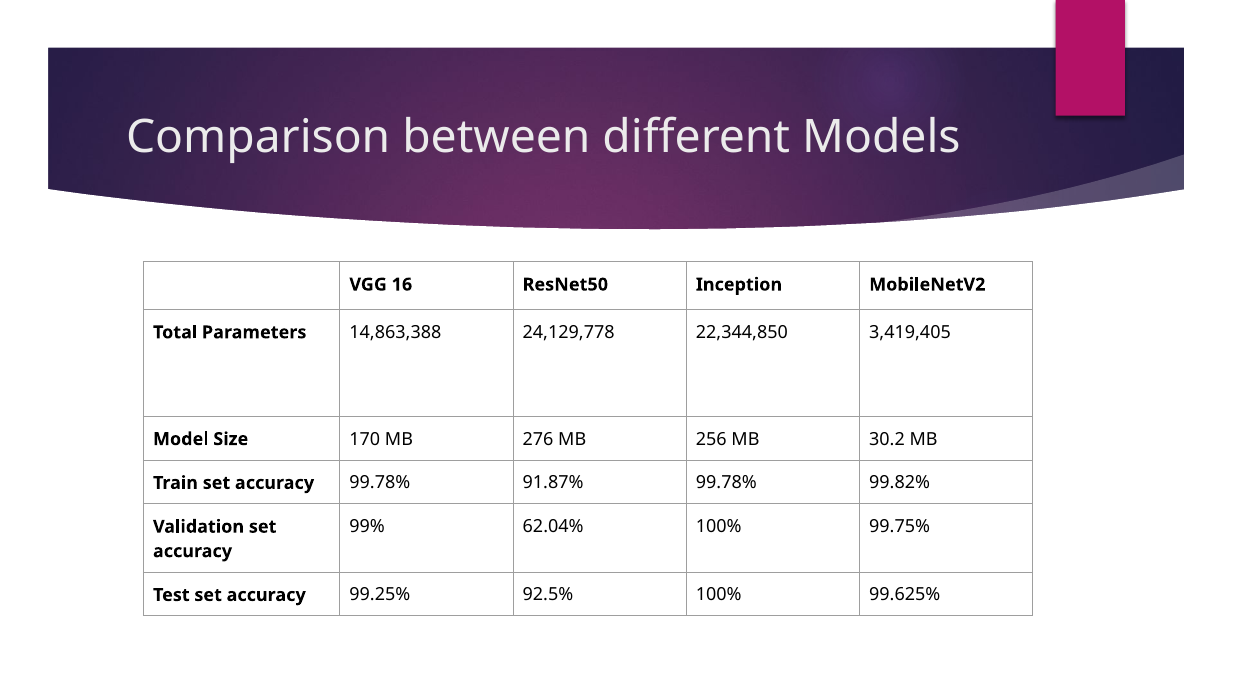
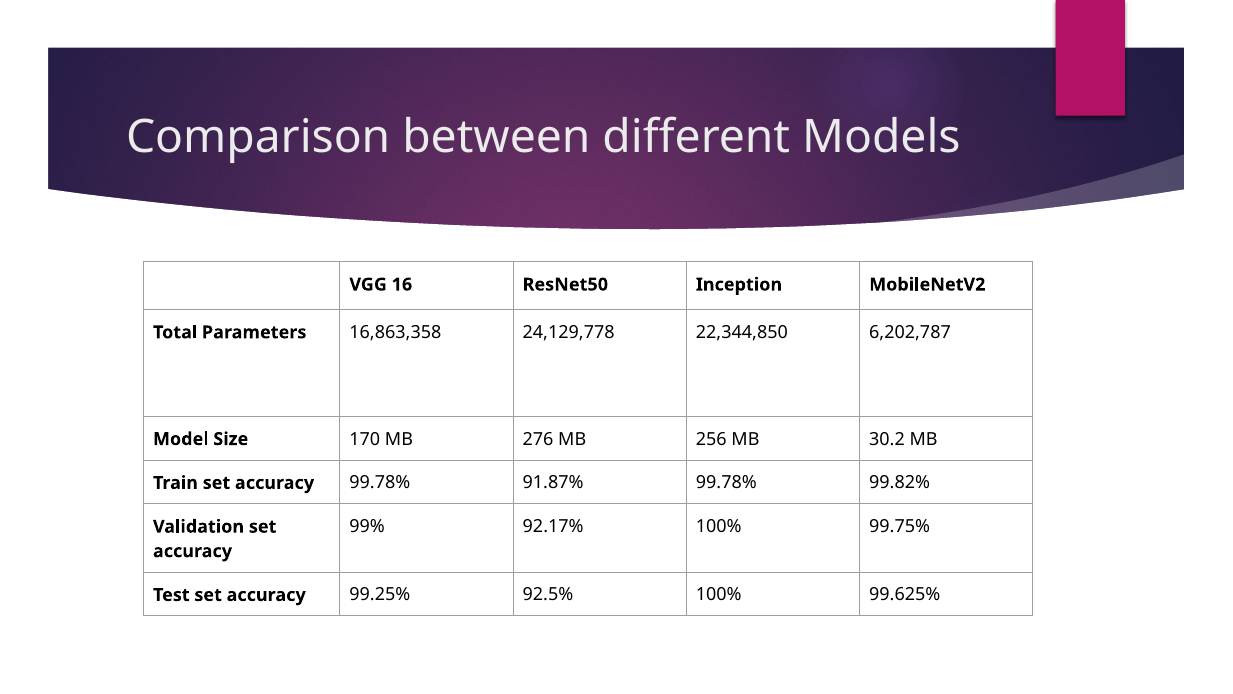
14,863,388: 14,863,388 -> 16,863,358 (395, 332)
3,419,405: 3,419,405 -> 6,202,787 (910, 332)
62.04%: 62.04% -> 92.17% (553, 526)
